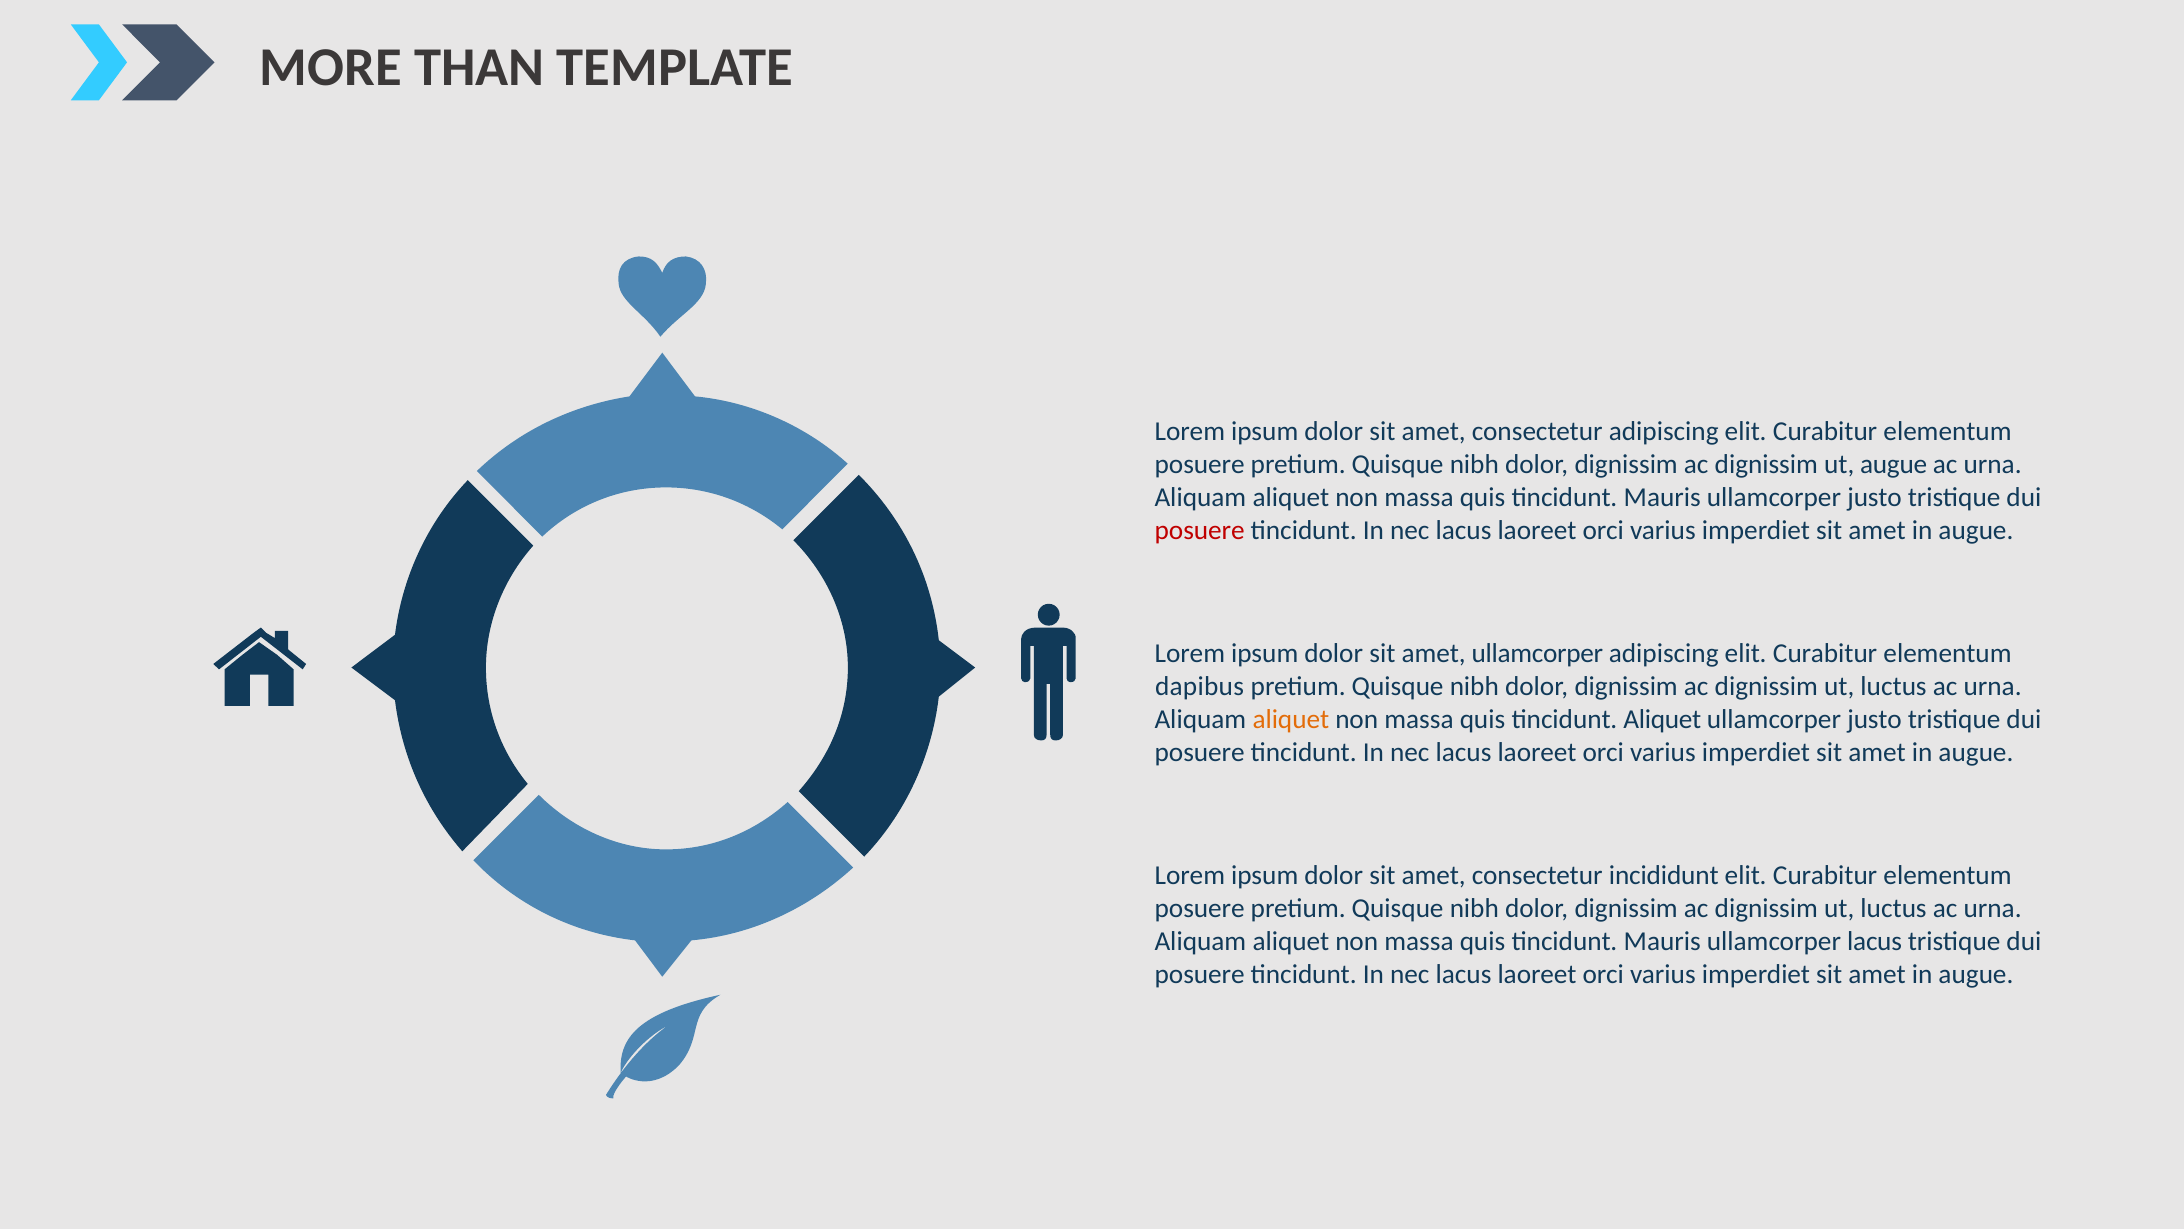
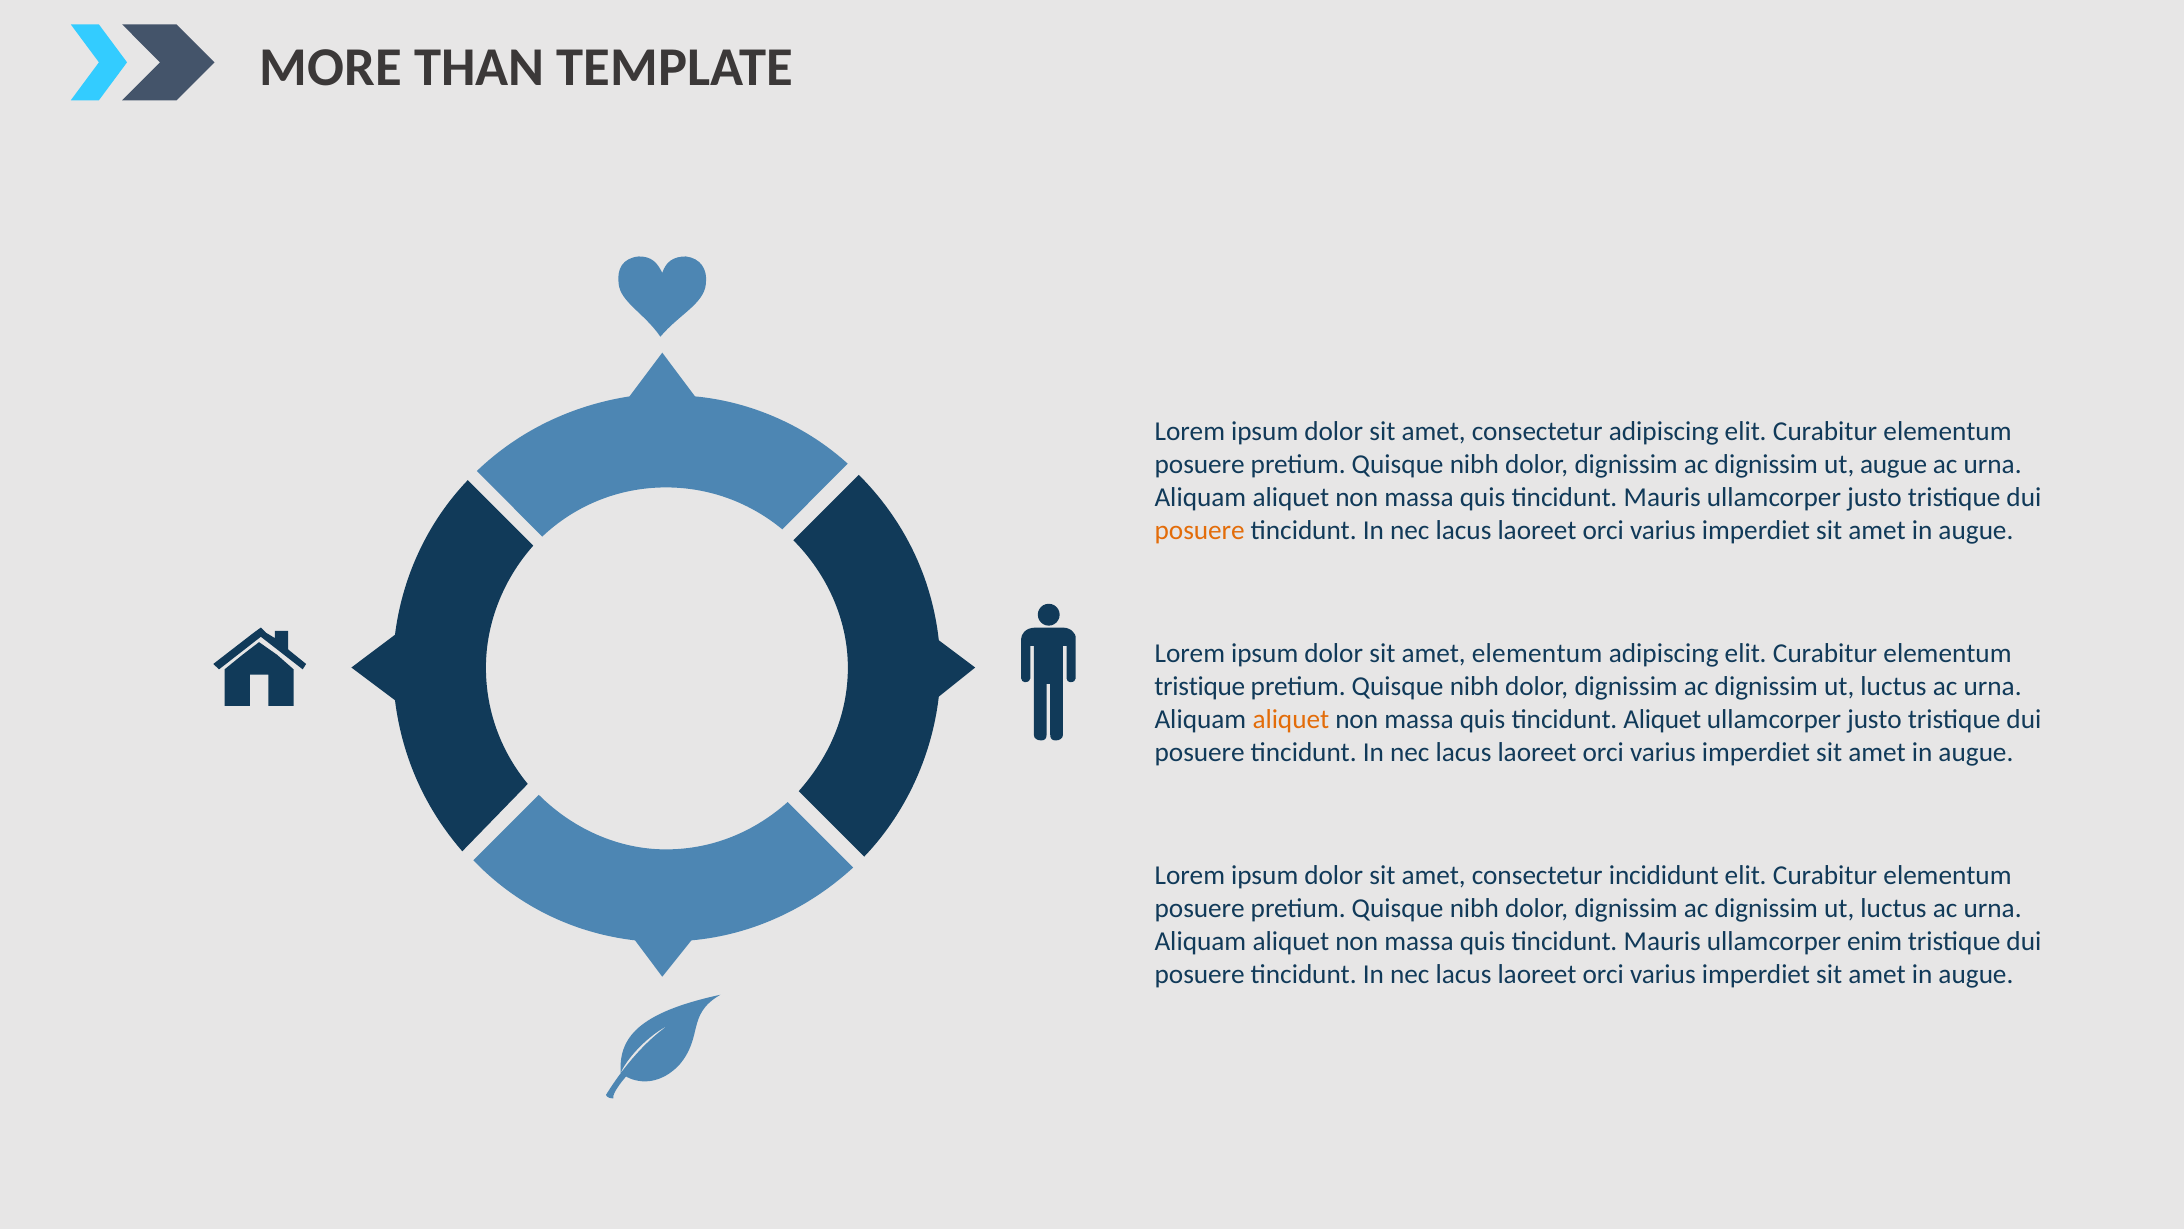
posuere colour: red -> orange (1200, 530)
amet ullamcorper: ullamcorper -> elementum (1537, 654)
dapibus: dapibus -> tristique (1200, 686)
ullamcorper lacus: lacus -> enim (1875, 941)
